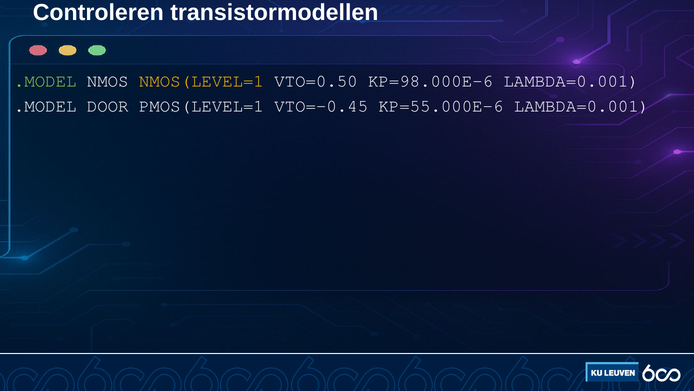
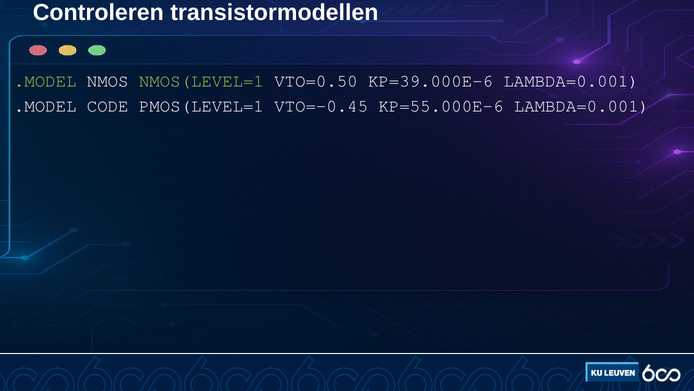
NMOS(LEVEL=1 colour: yellow -> light green (201, 81)
KP=98.000E-6: KP=98.000E-6 -> KP=39.000E-6 (431, 81)
DOOR: DOOR -> CODE (108, 106)
